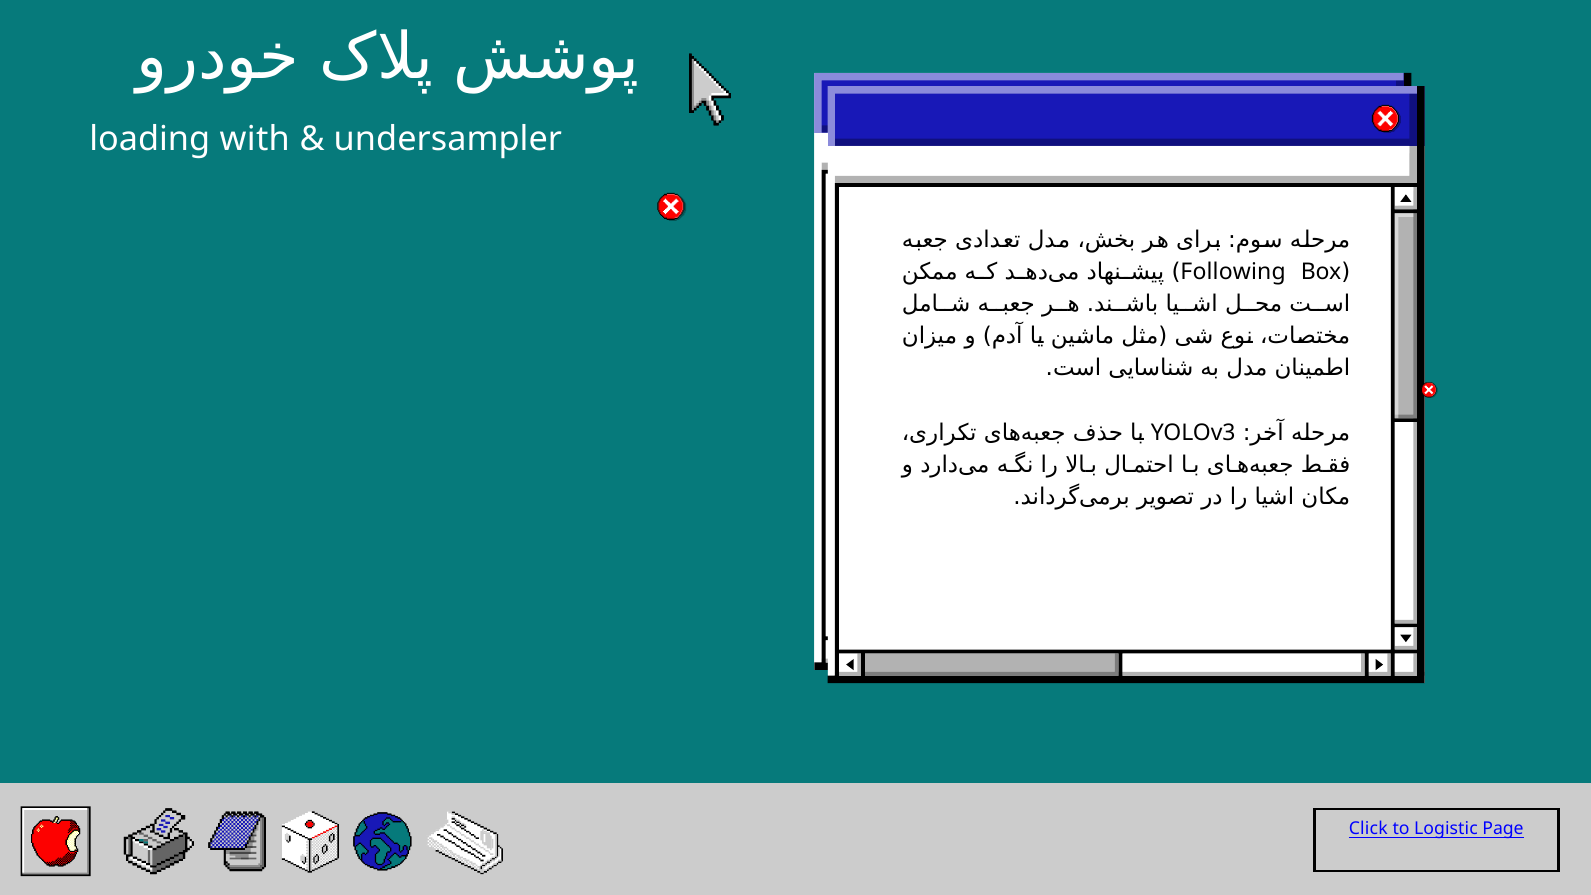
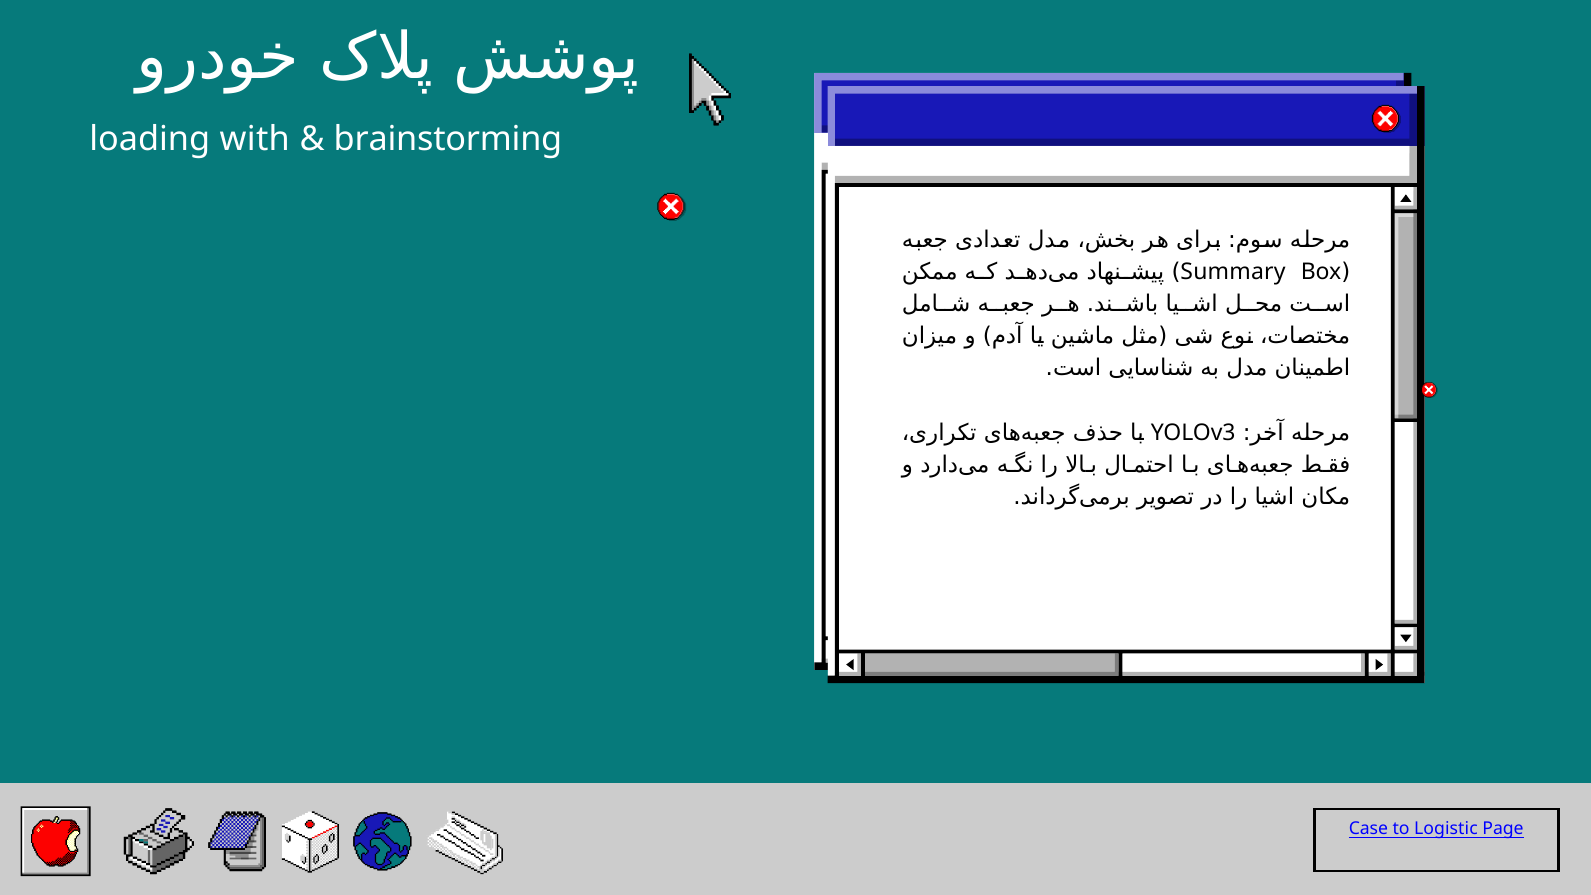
undersampler: undersampler -> brainstorming (448, 139)
Following: Following -> Summary (1233, 272)
Click: Click -> Case (1368, 829)
